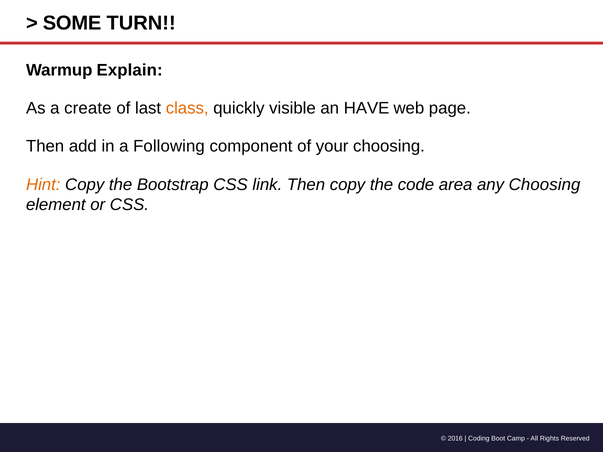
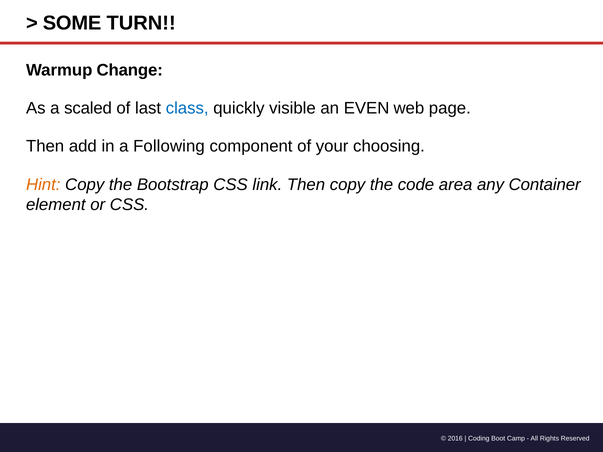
Explain: Explain -> Change (130, 70)
create: create -> scaled (88, 108)
class colour: orange -> blue (187, 108)
HAVE: HAVE -> EVEN (367, 108)
any Choosing: Choosing -> Container (545, 185)
